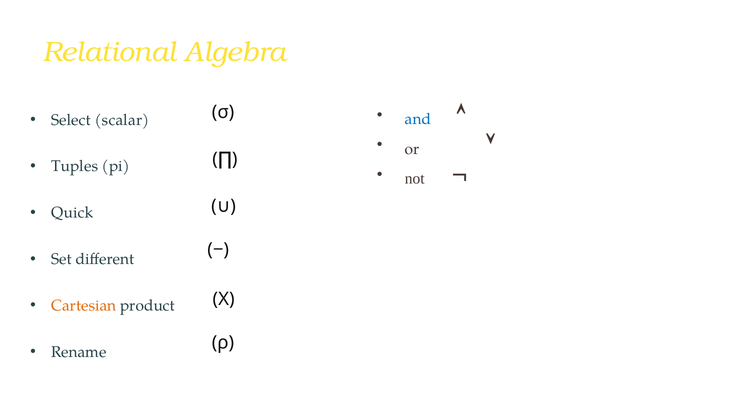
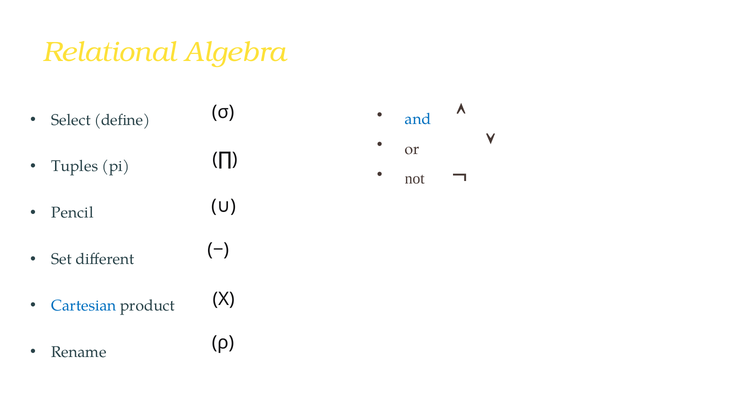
scalar: scalar -> define (122, 120)
Quick: Quick -> Pencil (72, 213)
Cartesian colour: orange -> blue (84, 306)
